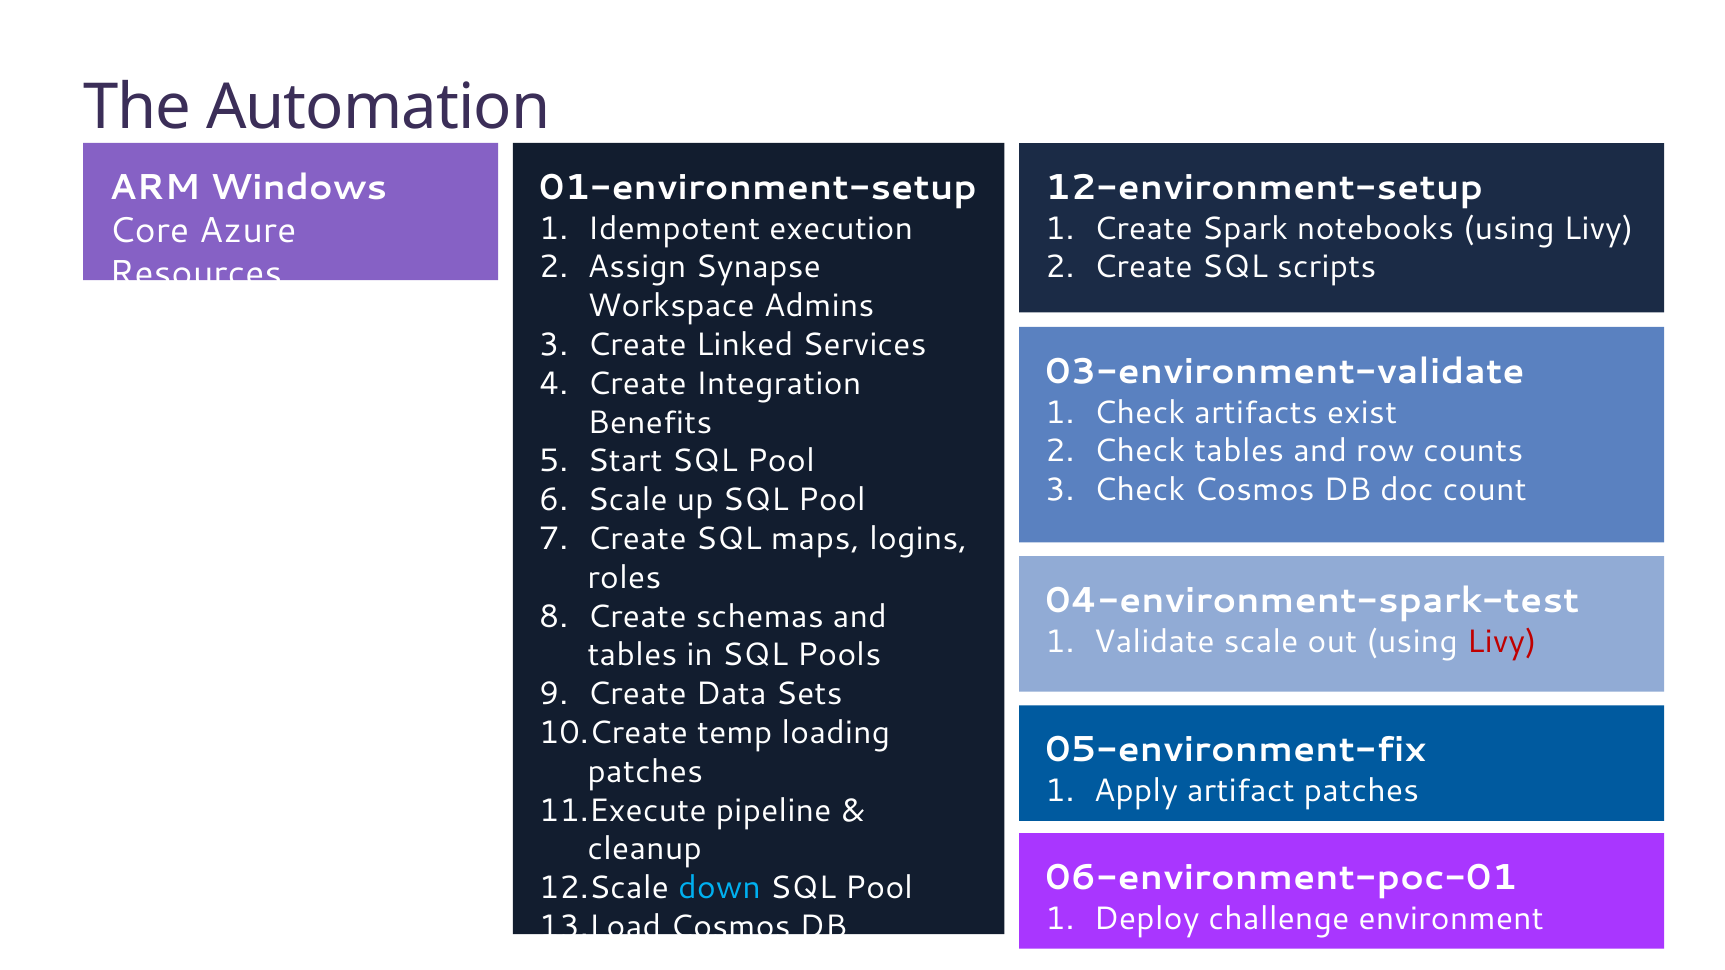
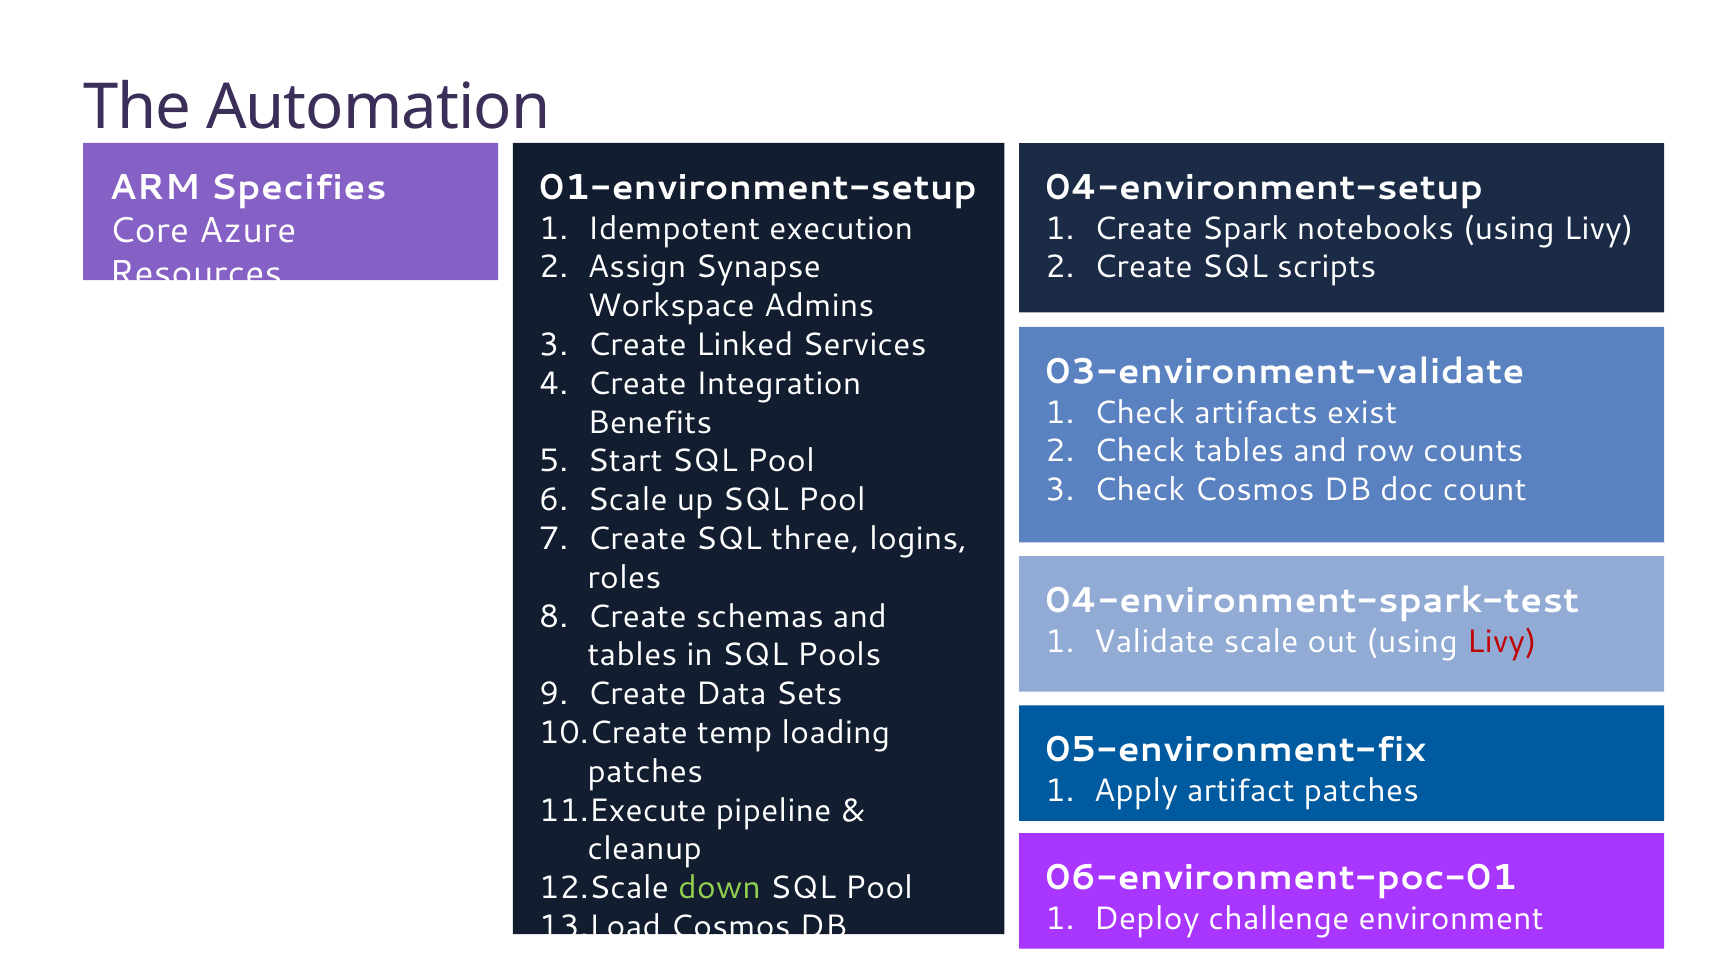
Windows: Windows -> Specifies (298, 188)
12-environment-setup: 12-environment-setup -> 04-environment-setup (1264, 188)
maps: maps -> three (815, 539)
down colour: light blue -> light green (720, 888)
